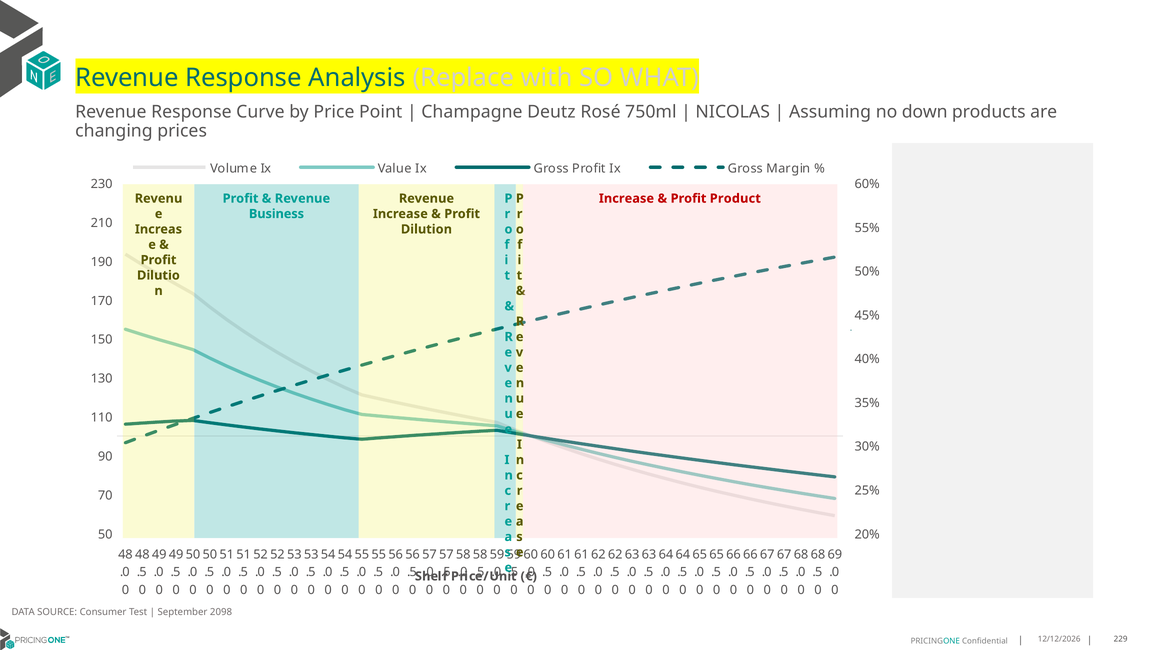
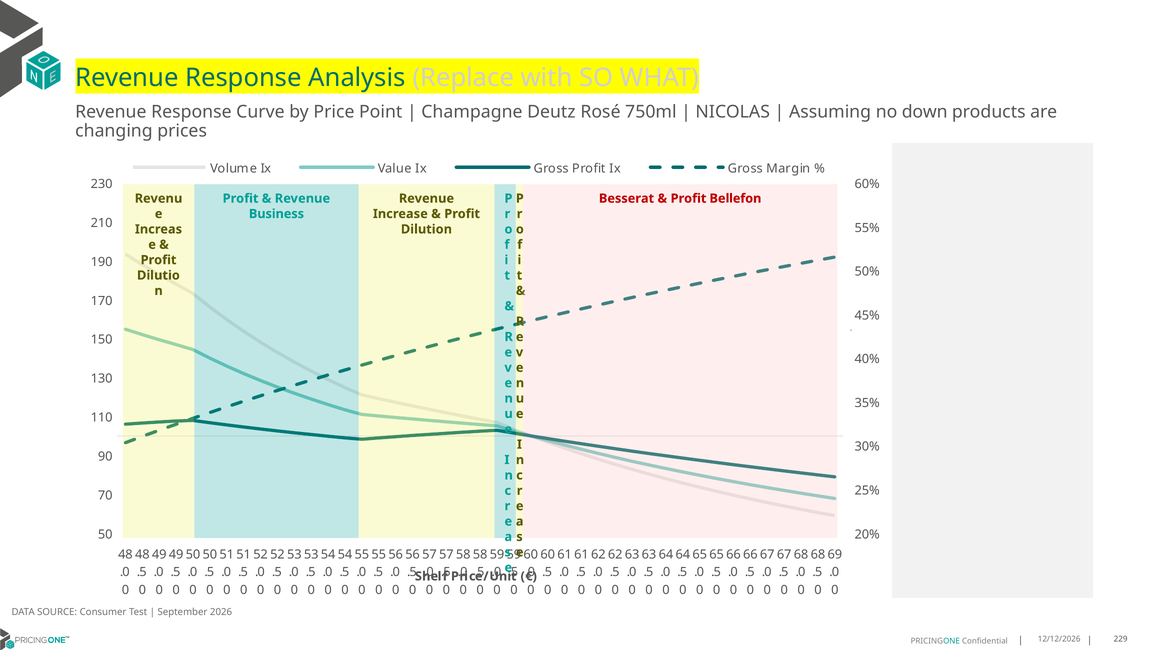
Increase: Increase -> Besserat (626, 199)
Product: Product -> Bellefon (735, 199)
2098: 2098 -> 2026 (221, 612)
